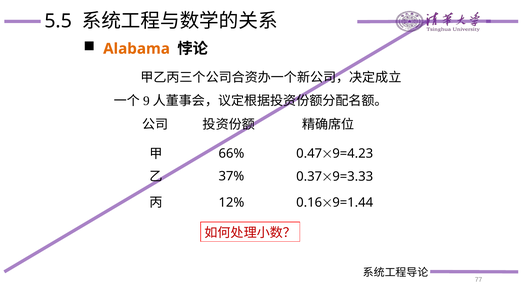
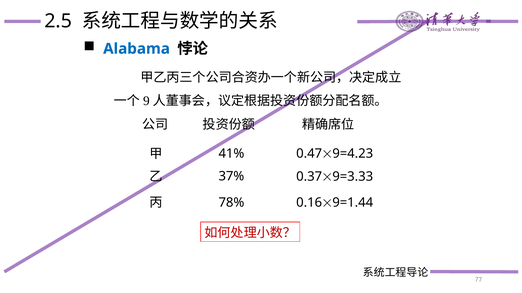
5.5: 5.5 -> 2.5 (58, 21)
Alabama colour: orange -> blue (137, 49)
66%: 66% -> 41% (231, 154)
12%: 12% -> 78% (231, 203)
